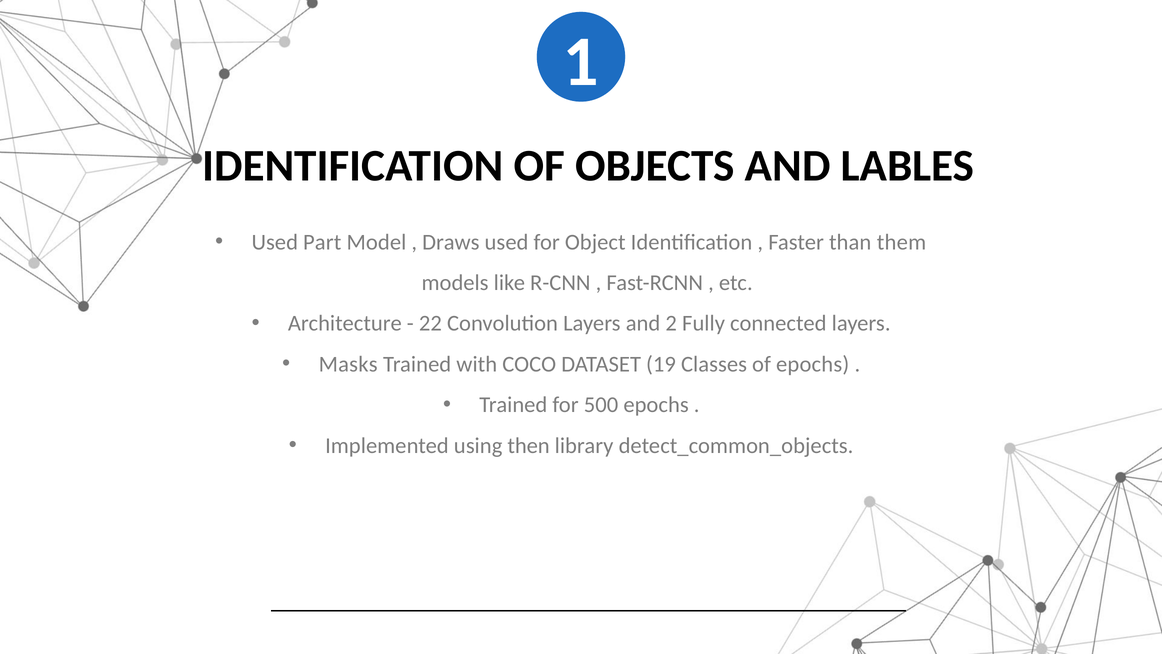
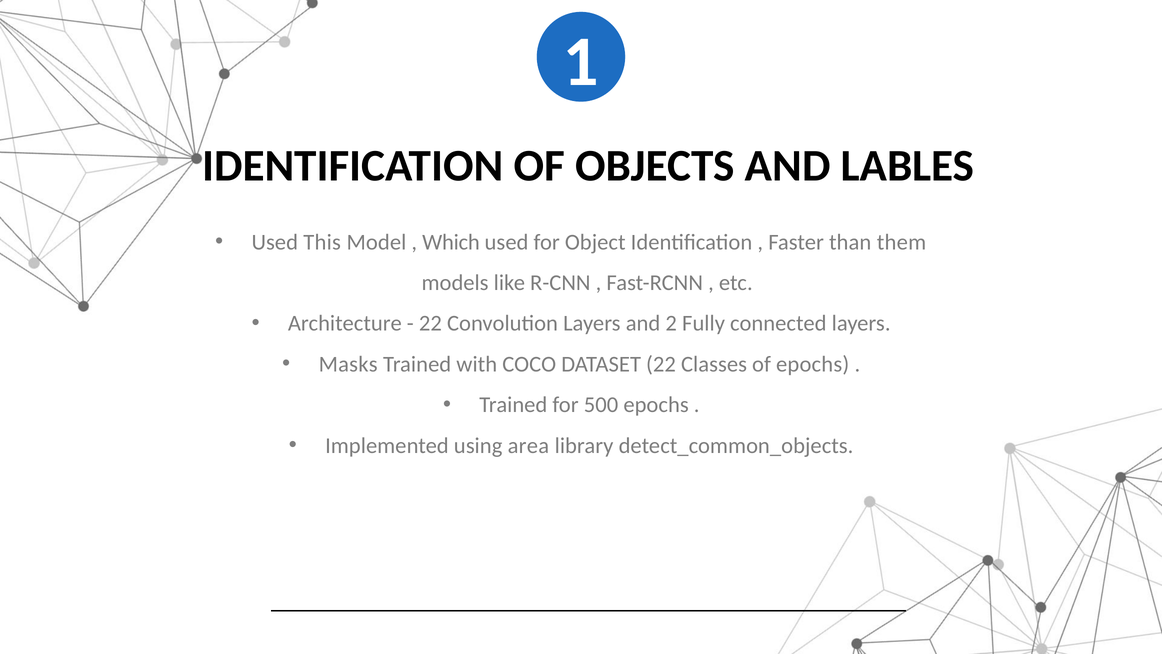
Part: Part -> This (322, 242)
Draws: Draws -> Which (451, 242)
DATASET 19: 19 -> 22 (661, 364)
then: then -> area (528, 445)
